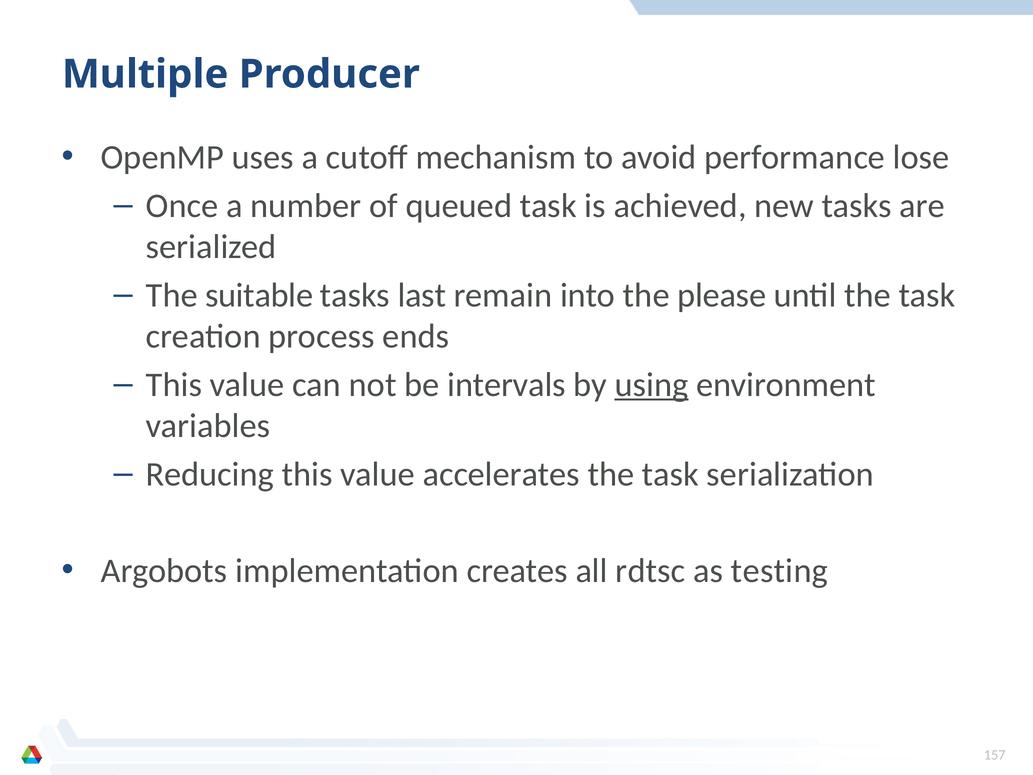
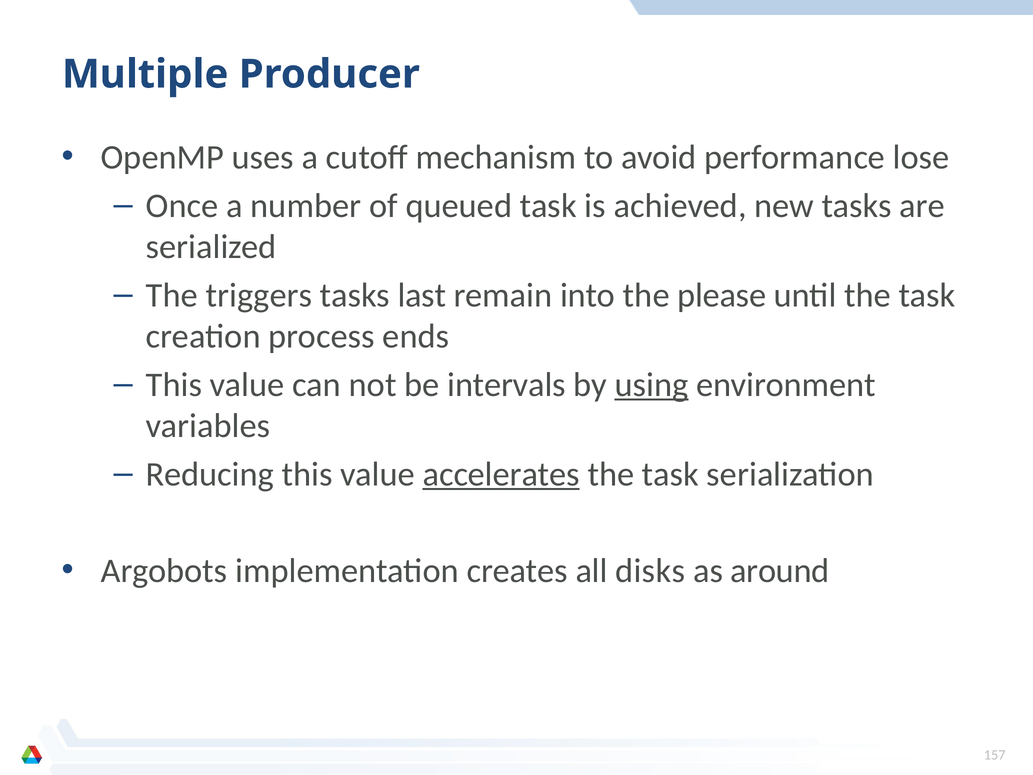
suitable: suitable -> triggers (259, 295)
accelerates underline: none -> present (501, 474)
rdtsc: rdtsc -> disks (650, 570)
testing: testing -> around (780, 570)
